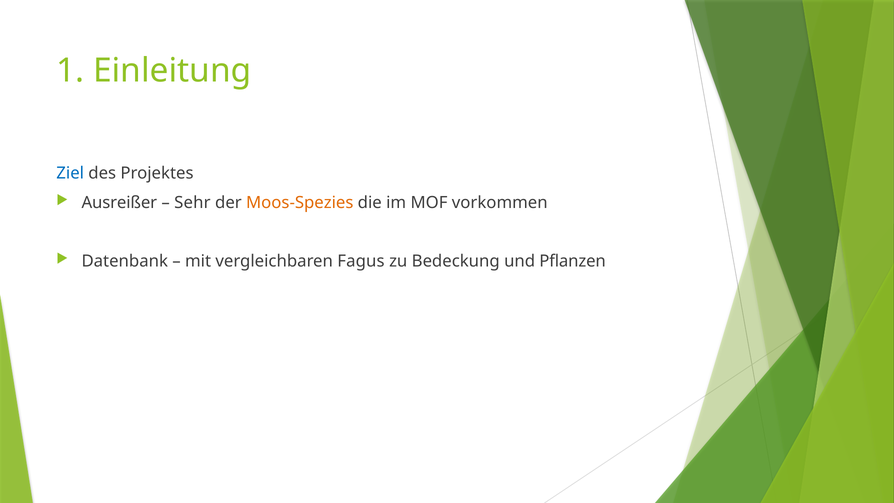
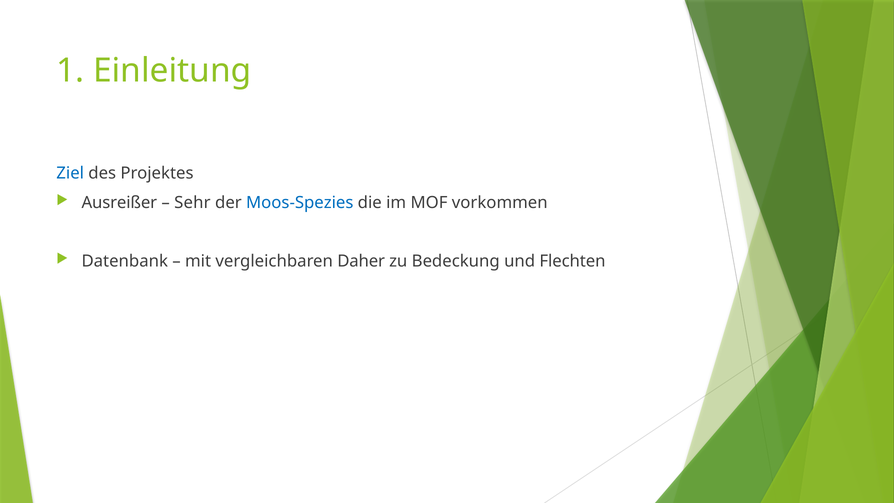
Moos-Spezies colour: orange -> blue (300, 202)
Fagus: Fagus -> Daher (361, 261)
Pflanzen: Pflanzen -> Flechten (572, 261)
